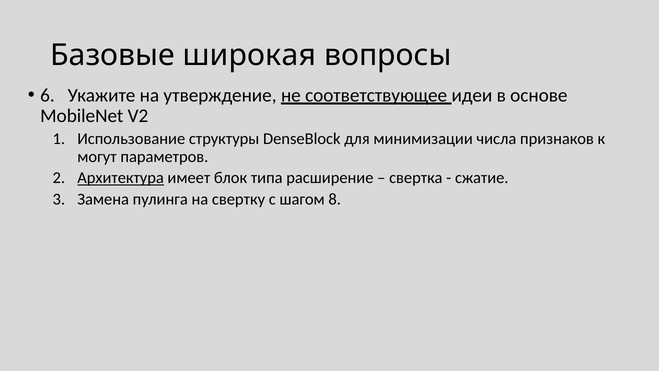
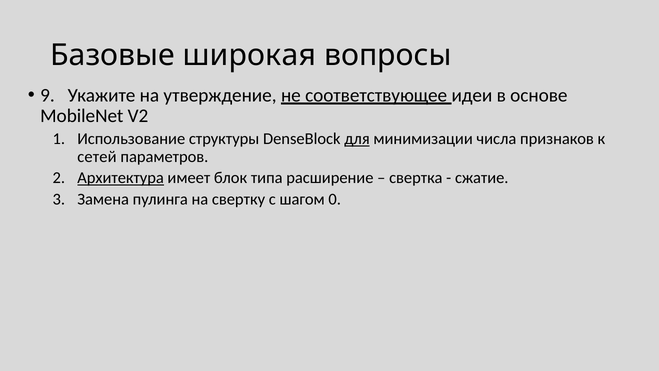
6: 6 -> 9 (48, 95)
для underline: none -> present (357, 139)
могут: могут -> сетей (97, 157)
8: 8 -> 0 (335, 199)
